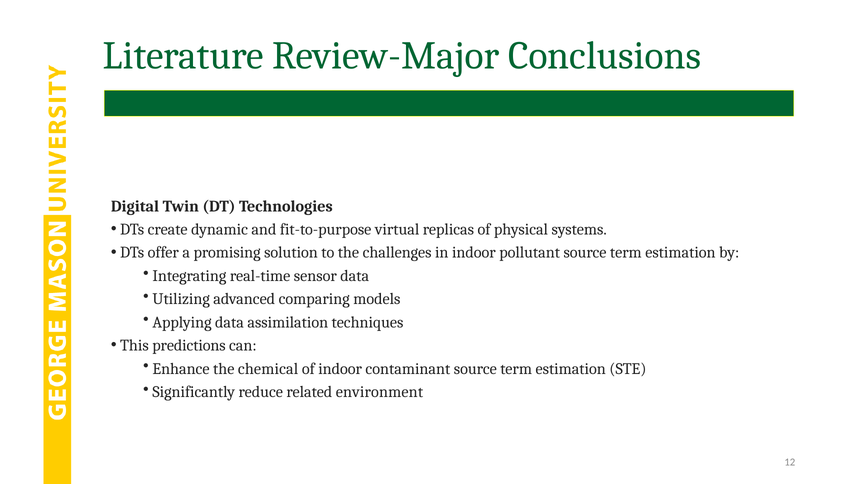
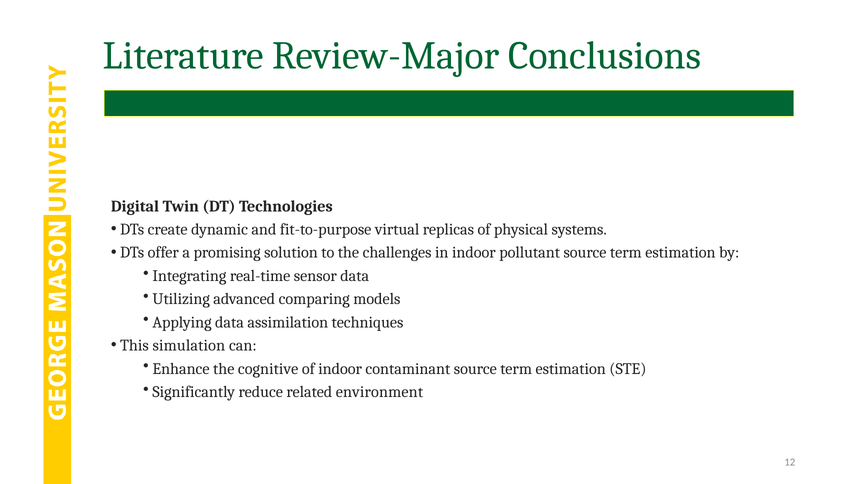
predictions: predictions -> simulation (189, 346)
chemical: chemical -> cognitive (268, 369)
